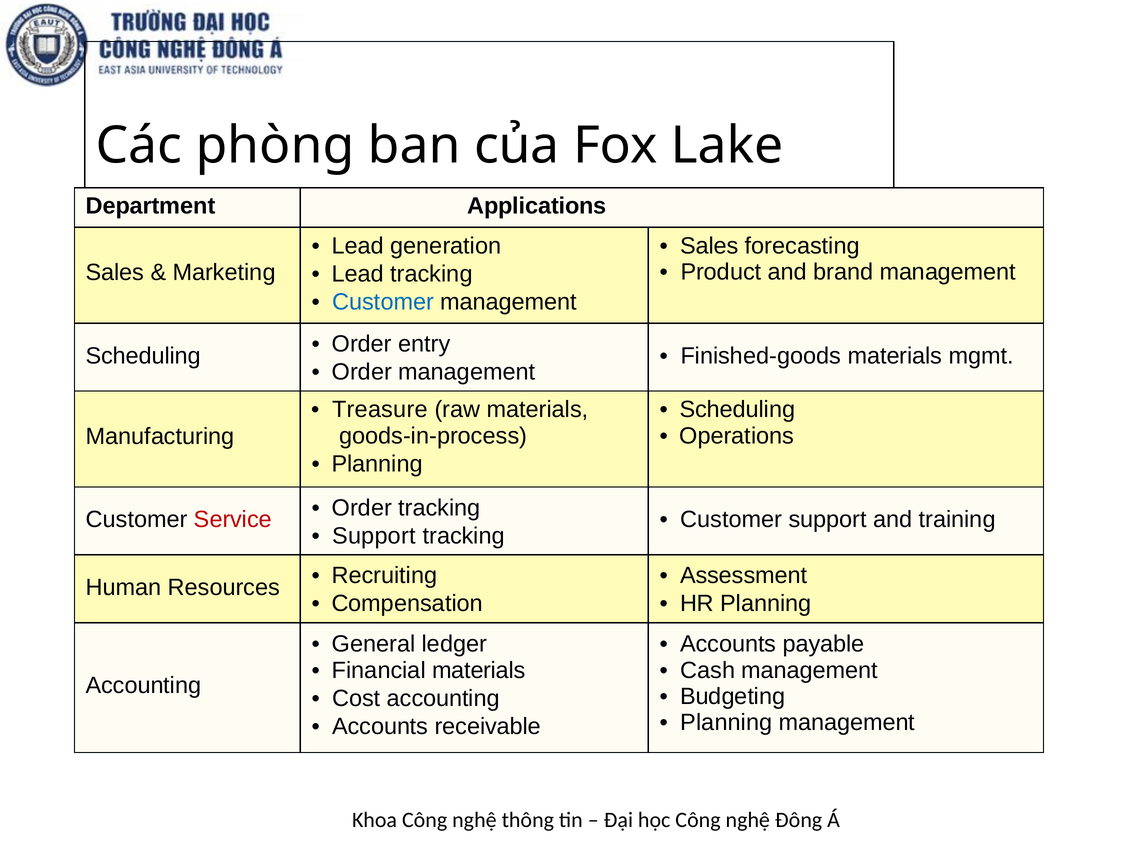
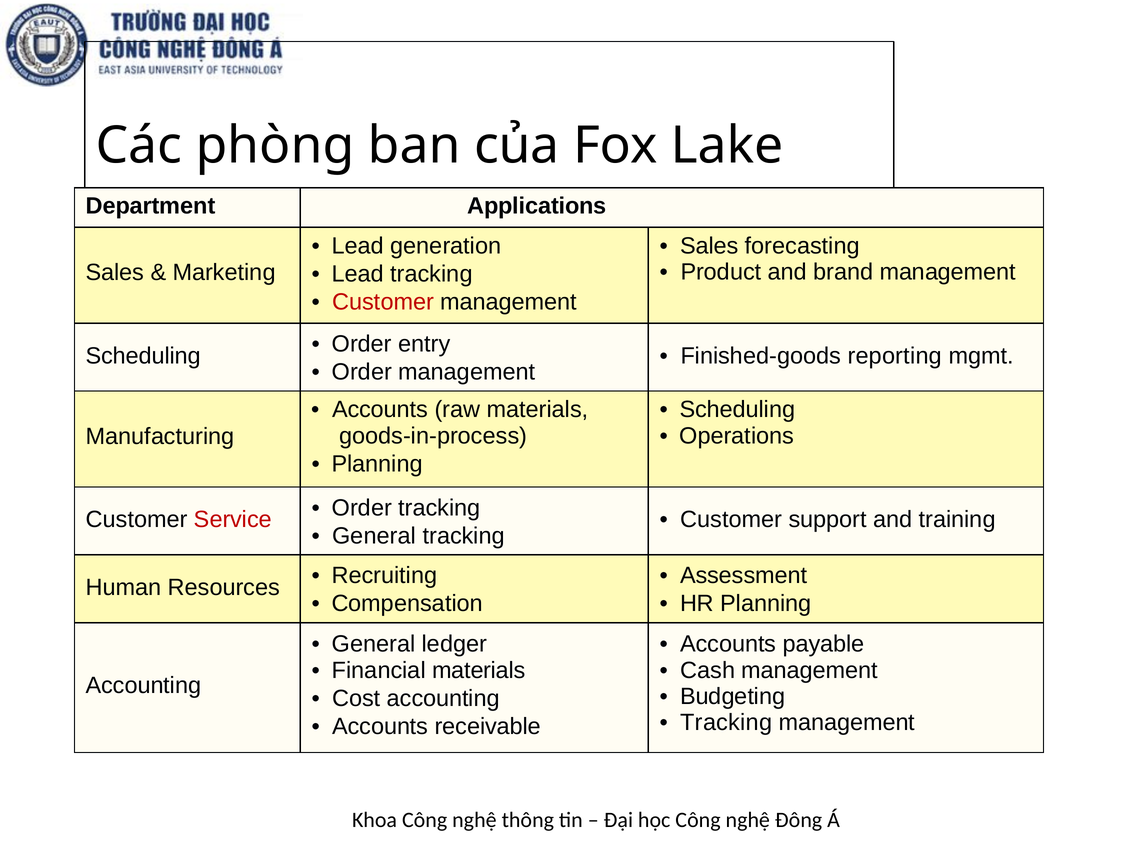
Customer colour: blue -> red (383, 302)
Finished-goods materials: materials -> reporting (895, 356)
Treasure: Treasure -> Accounts (380, 410)
Support: Support -> General (374, 536)
Planning: Planning -> Tracking (726, 722)
